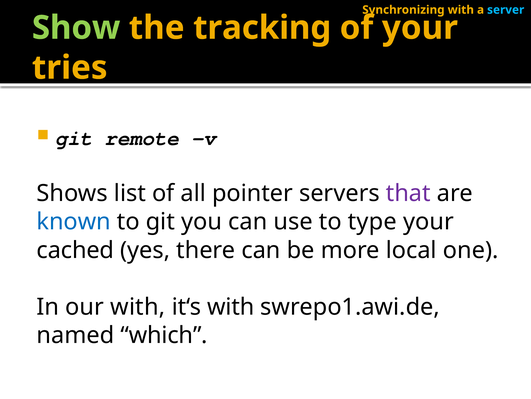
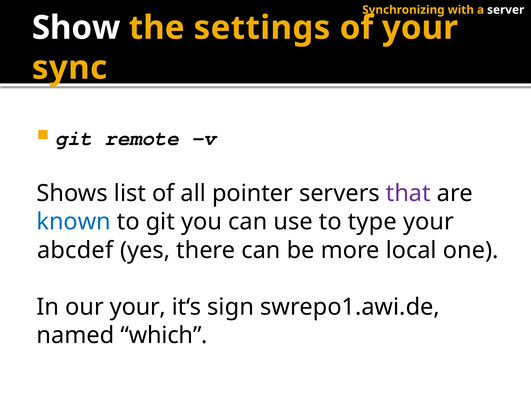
server colour: light blue -> white (506, 10)
Show colour: light green -> white (76, 28)
tracking: tracking -> settings (262, 28)
tries: tries -> sync (70, 68)
cached: cached -> abcdef (75, 250)
our with: with -> your (138, 306)
it‘s with: with -> sign (231, 306)
